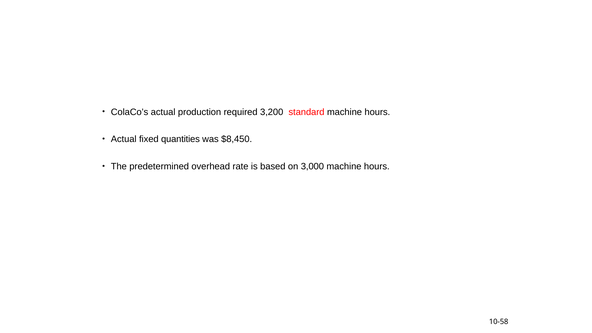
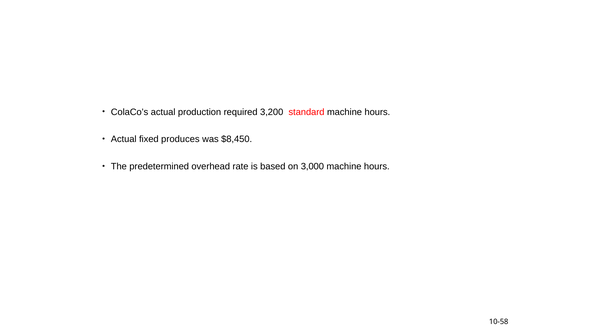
quantities: quantities -> produces (180, 139)
